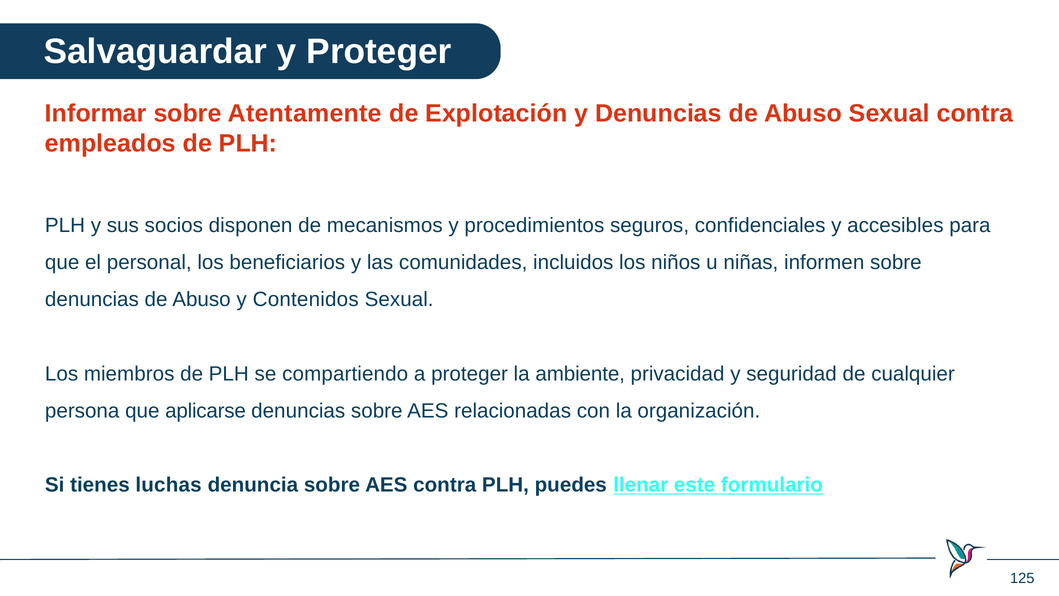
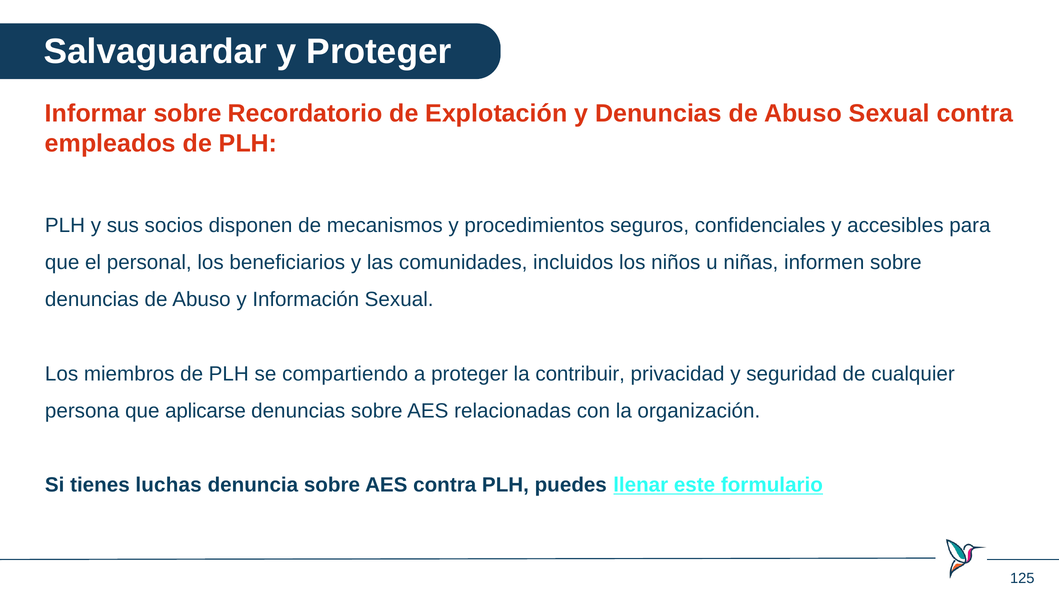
Atentamente: Atentamente -> Recordatorio (305, 114)
Contenidos: Contenidos -> Información (306, 299)
ambiente: ambiente -> contribuir (580, 374)
